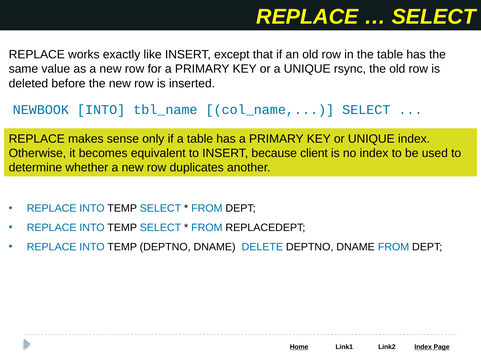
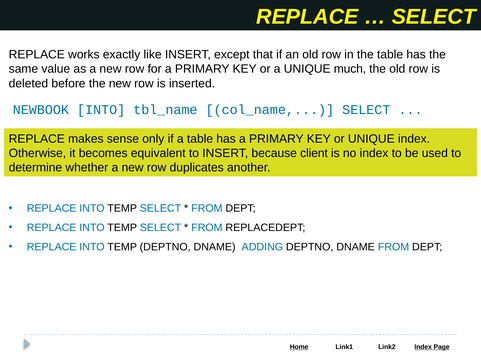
rsync: rsync -> much (350, 69)
DELETE: DELETE -> ADDING (262, 247)
